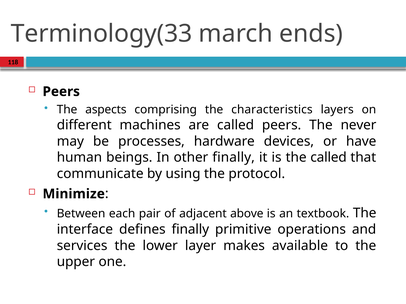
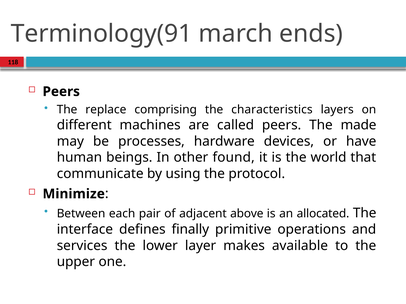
Terminology(33: Terminology(33 -> Terminology(91 (102, 34)
aspects: aspects -> replace (106, 110)
never: never -> made (359, 125)
other finally: finally -> found (234, 158)
the called: called -> world (329, 158)
textbook: textbook -> allocated (323, 214)
